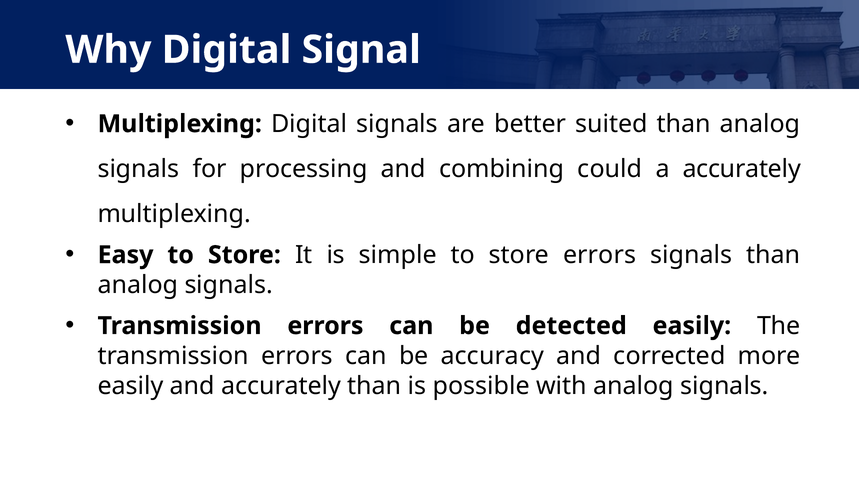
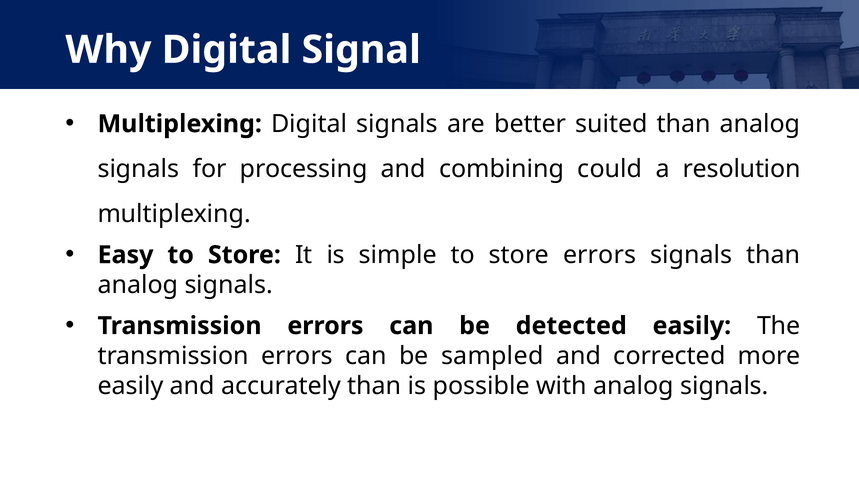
a accurately: accurately -> resolution (742, 169)
accuracy: accuracy -> sampled (492, 356)
